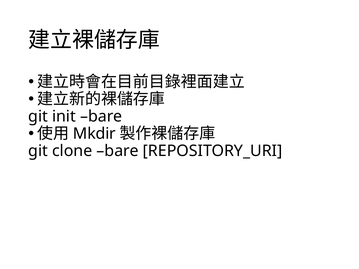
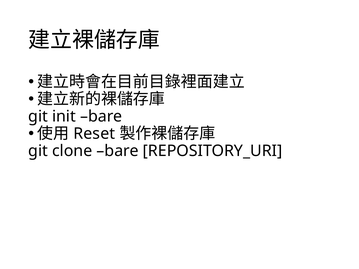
Mkdir: Mkdir -> Reset (94, 134)
